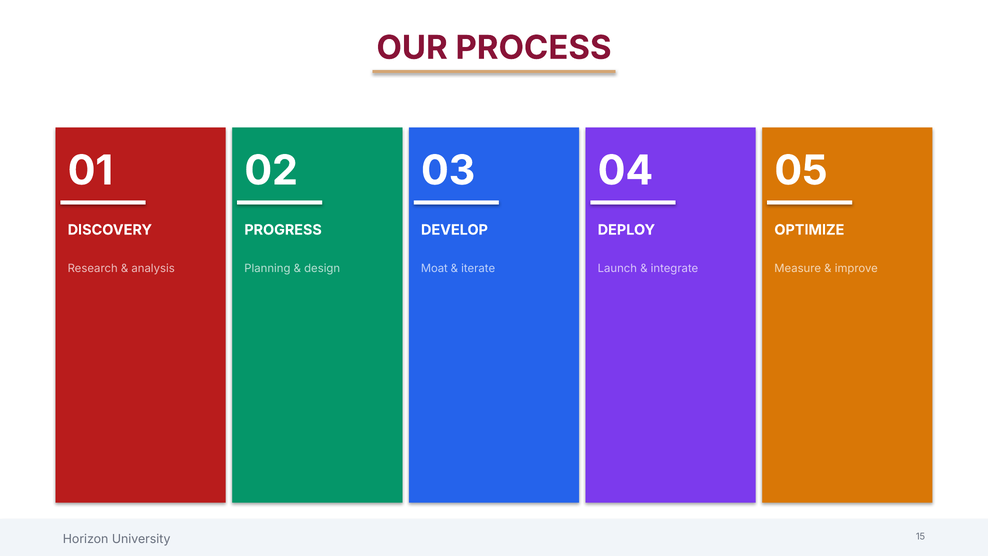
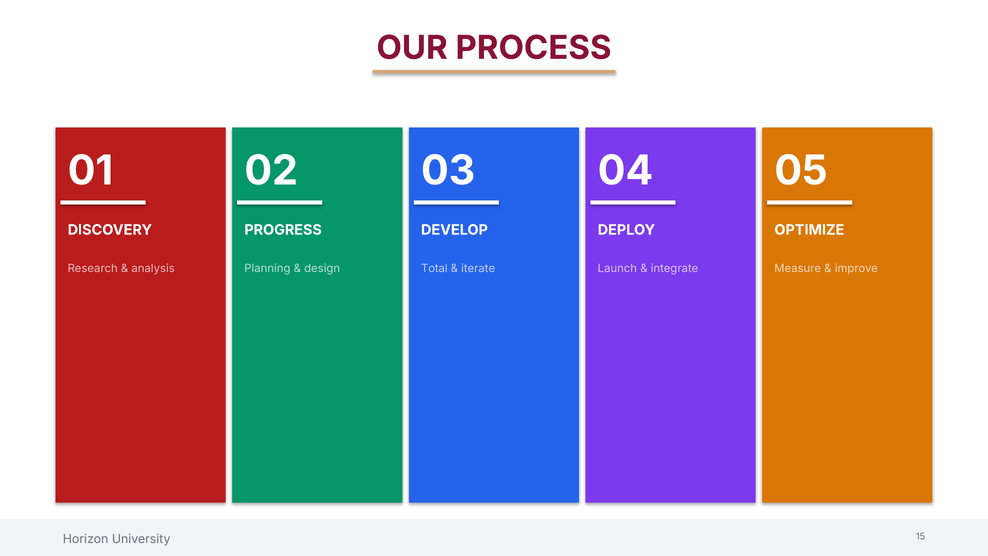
Moat: Moat -> Total (434, 268)
